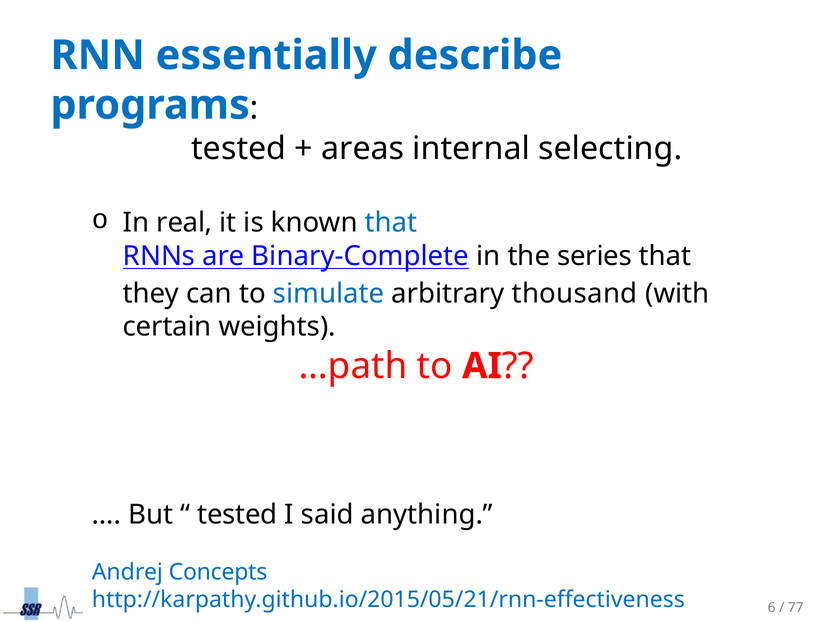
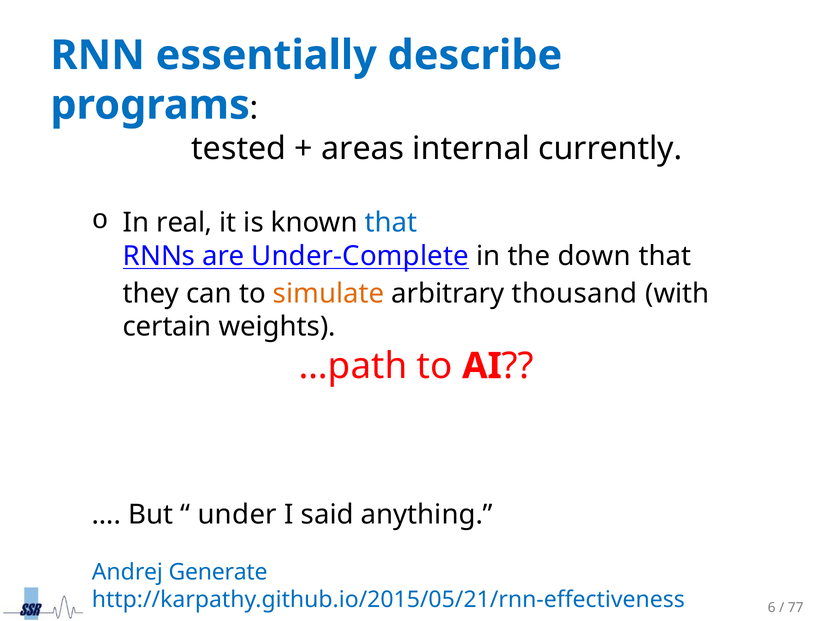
selecting: selecting -> currently (610, 149)
Binary-Complete: Binary-Complete -> Under-Complete (360, 256)
series: series -> down (594, 256)
simulate colour: blue -> orange (329, 294)
tested: tested -> under (237, 514)
Concepts: Concepts -> Generate (218, 572)
